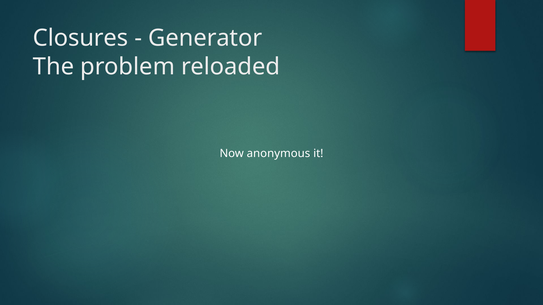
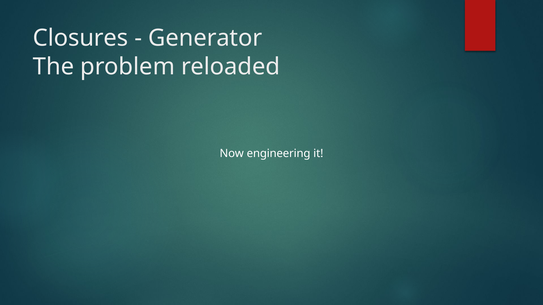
anonymous: anonymous -> engineering (279, 154)
